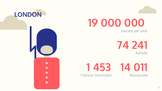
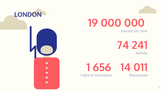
453: 453 -> 656 (102, 68)
